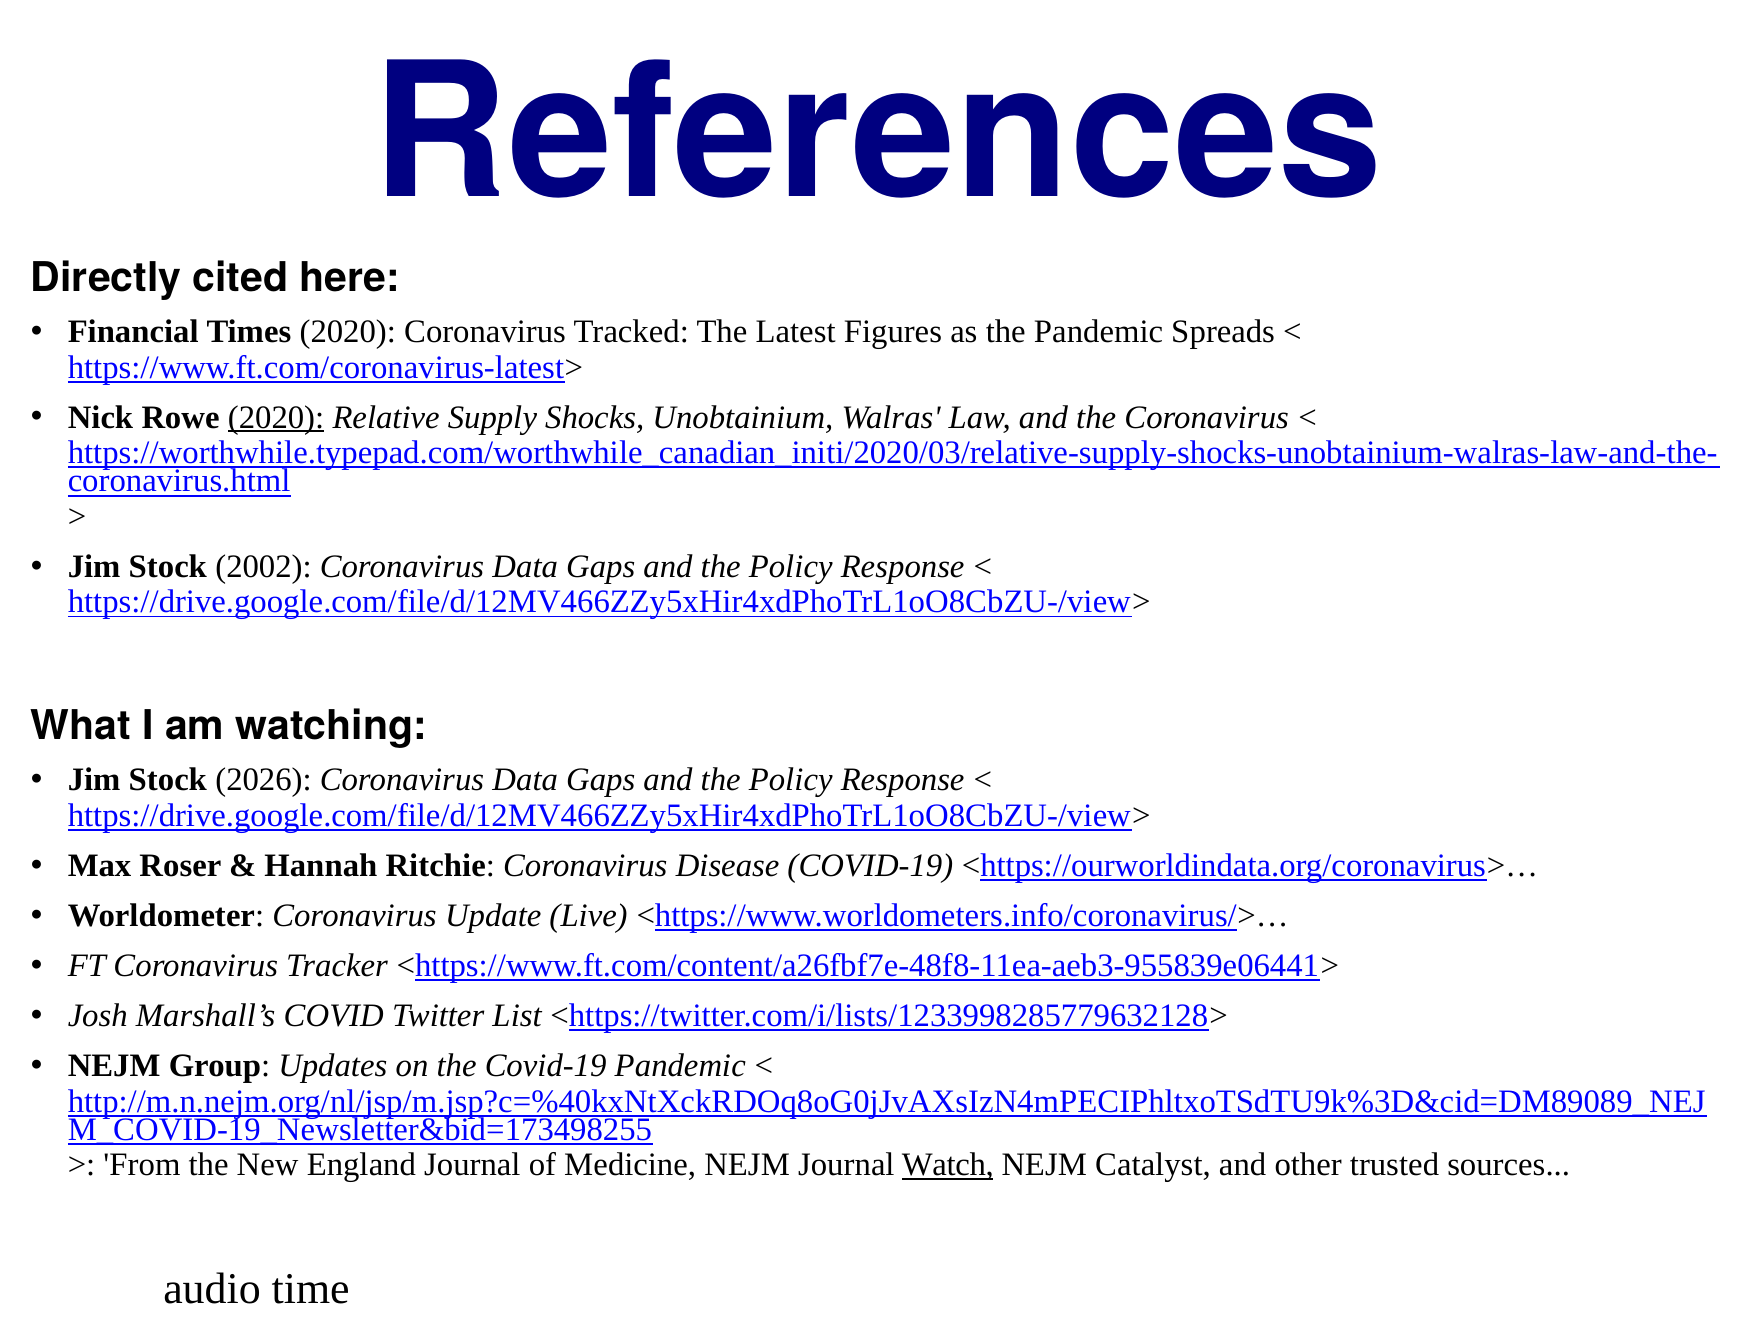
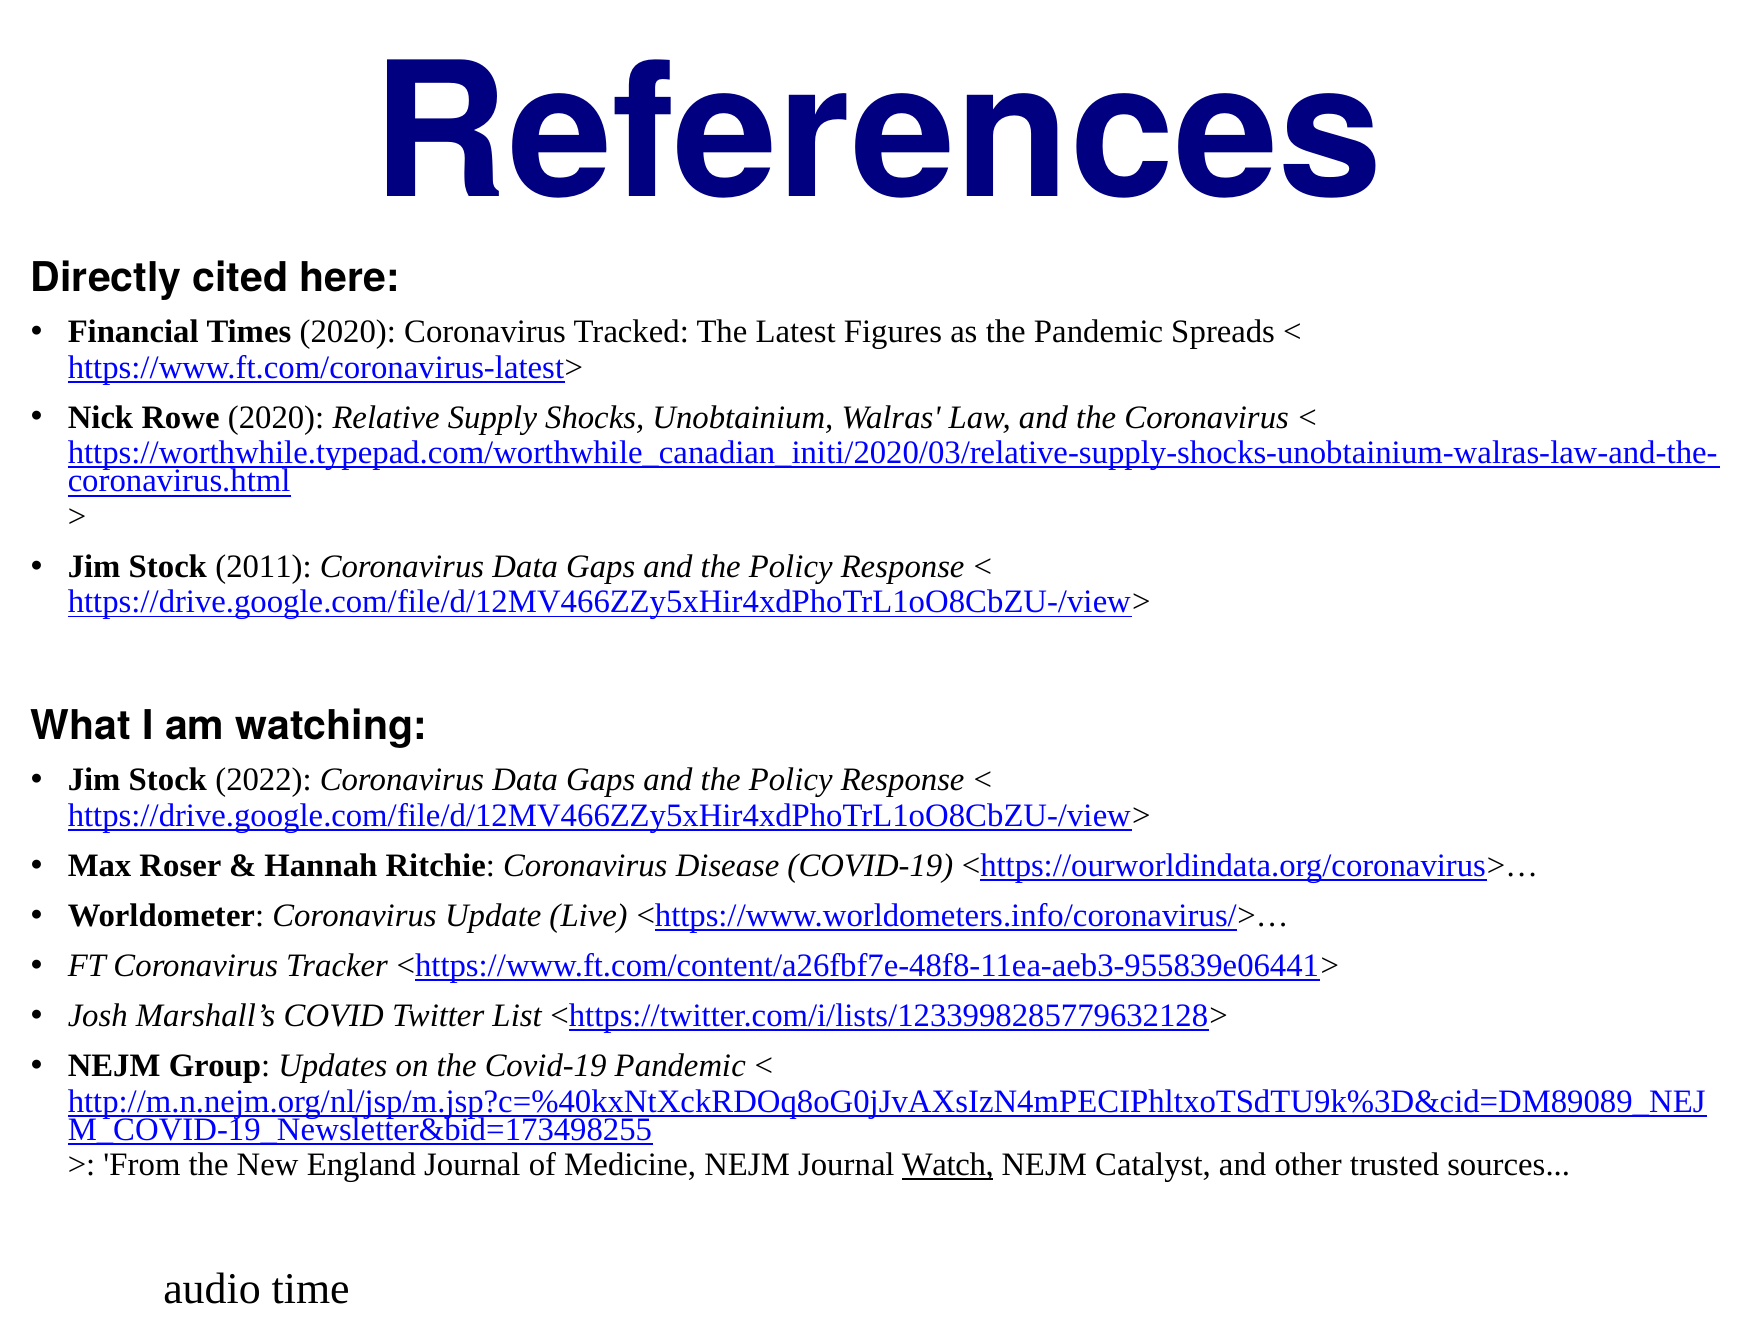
2020 underline: present -> none (276, 417)
2002: 2002 -> 2011 (263, 567)
2026: 2026 -> 2022 (263, 780)
